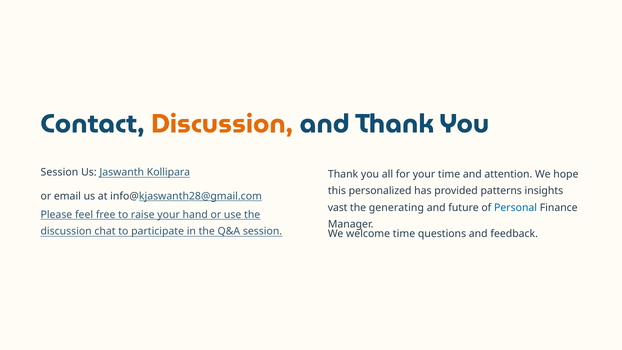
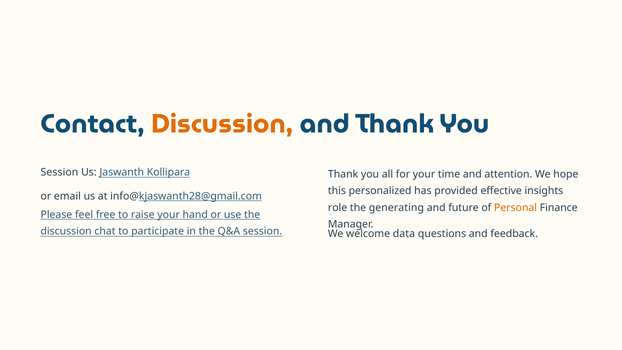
patterns: patterns -> effective (501, 191)
vast: vast -> role (338, 208)
Personal colour: blue -> orange (516, 208)
welcome time: time -> data (404, 234)
